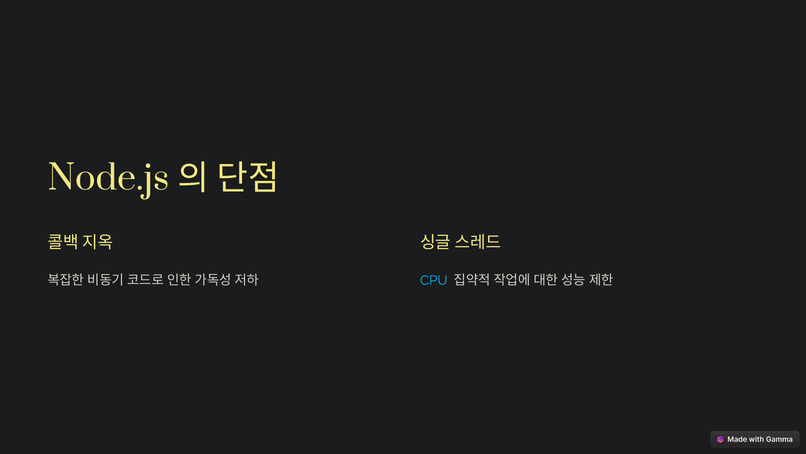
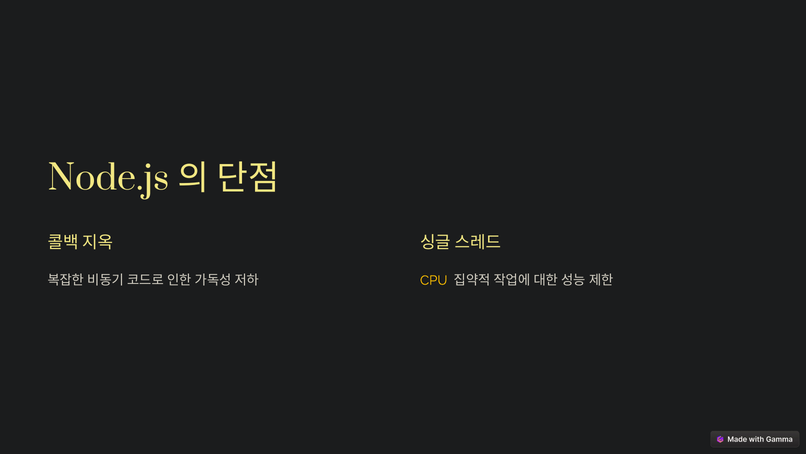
CPU colour: light blue -> yellow (434, 280)
